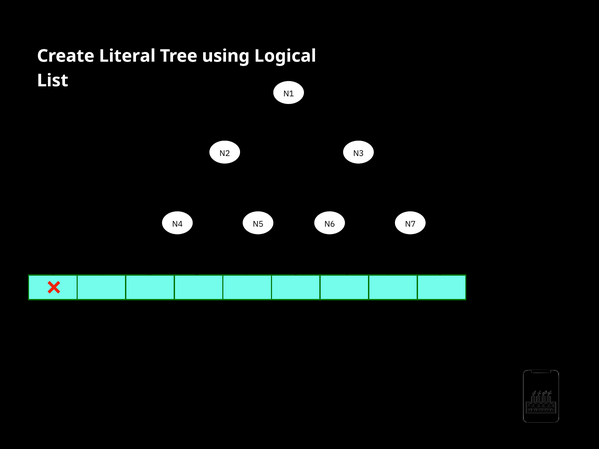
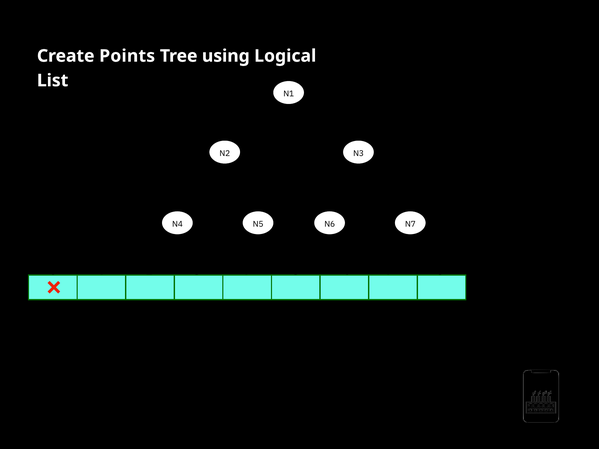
Literal: Literal -> Points (127, 56)
